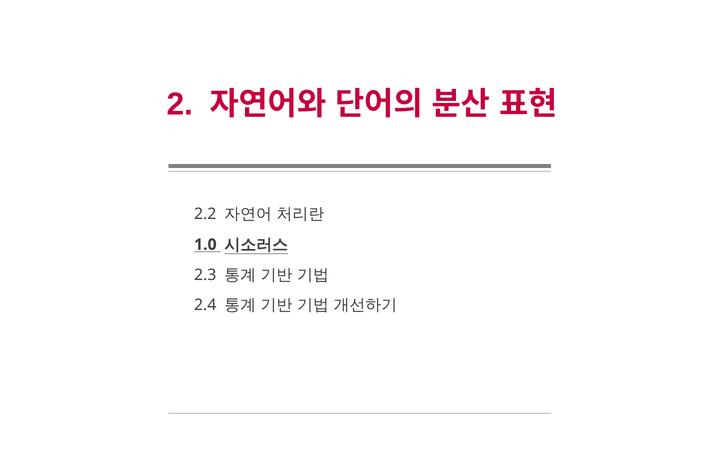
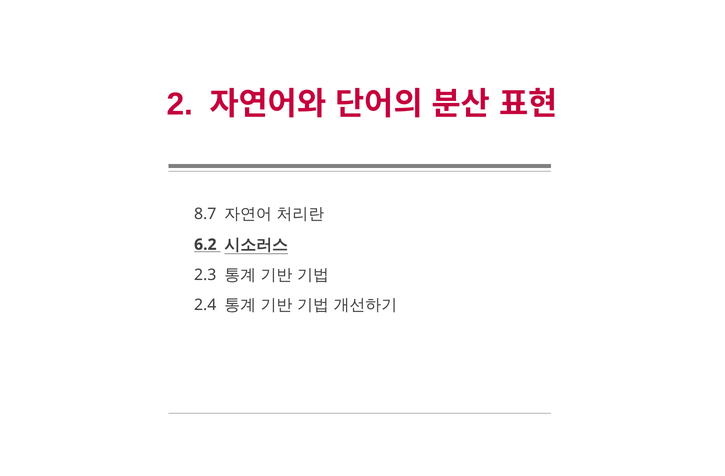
2.2: 2.2 -> 8.7 (205, 214)
1.0: 1.0 -> 6.2 (205, 245)
